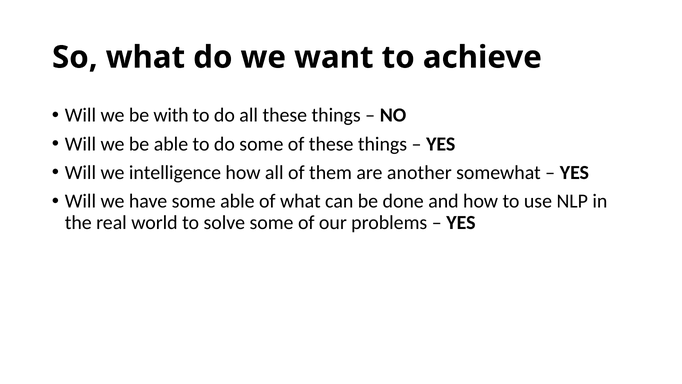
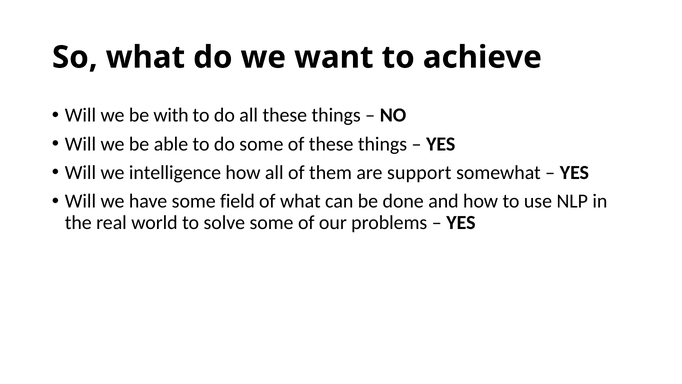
another: another -> support (419, 172)
some able: able -> field (237, 201)
